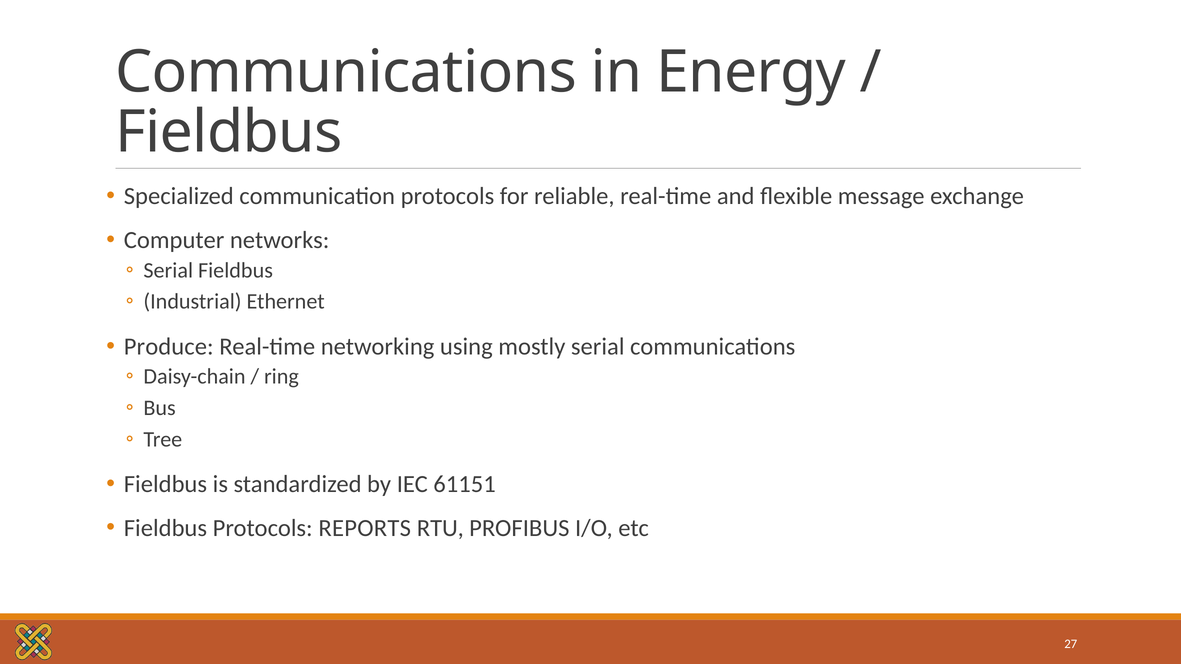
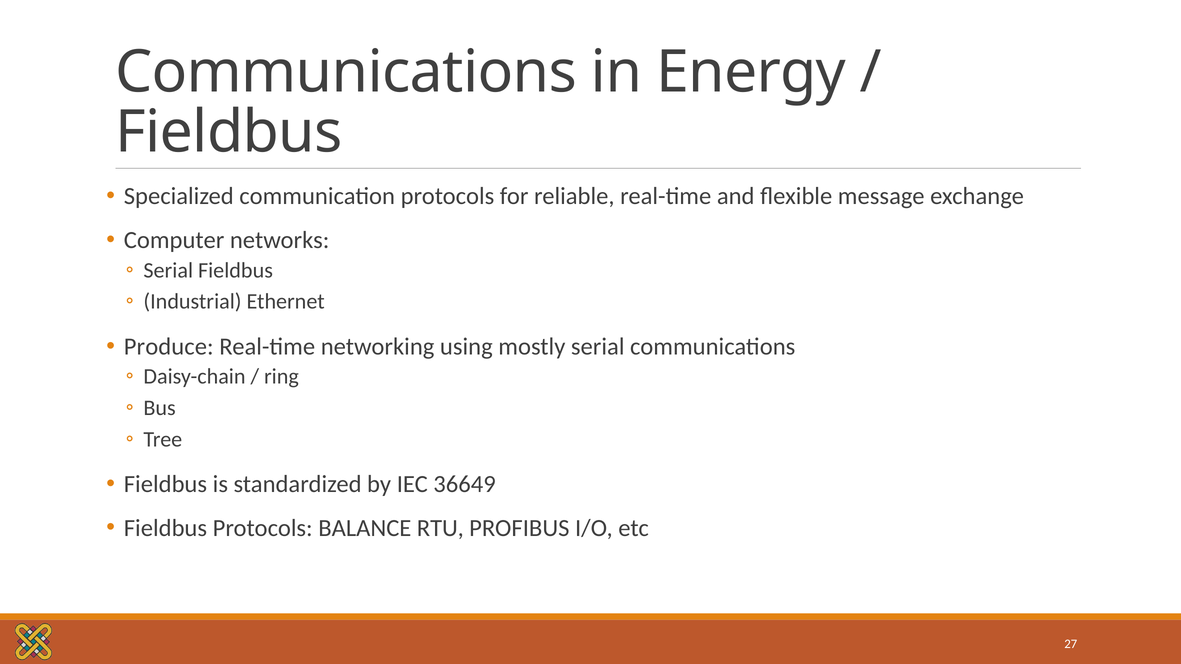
61151: 61151 -> 36649 (465, 484)
REPORTS: REPORTS -> BALANCE (365, 528)
